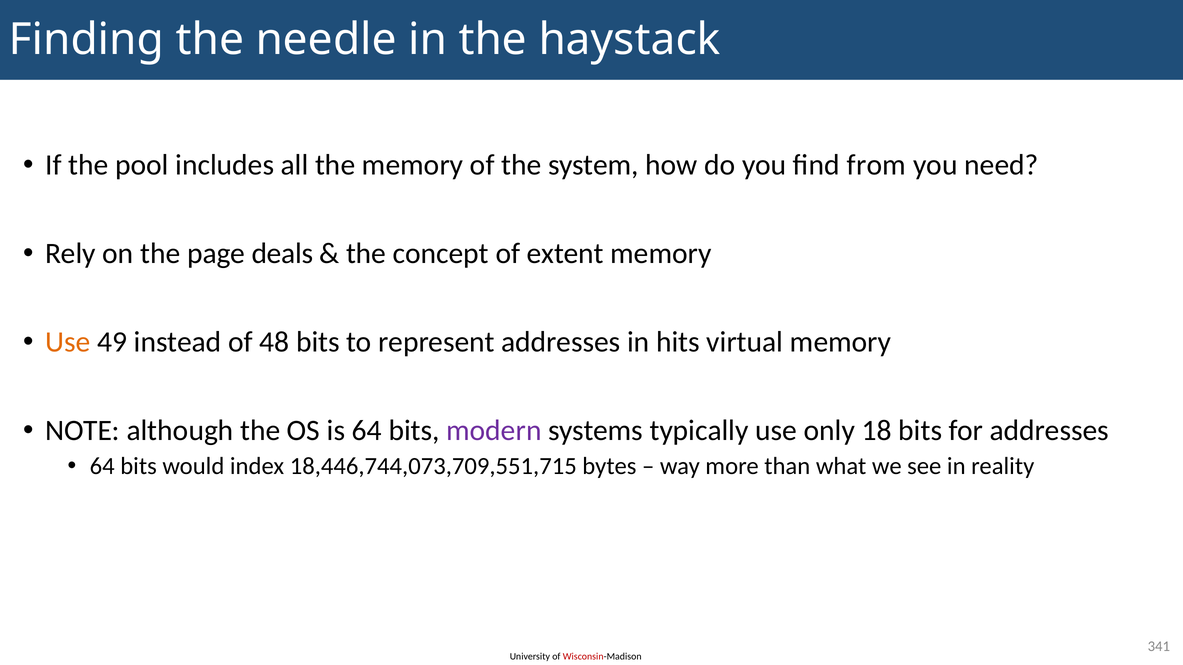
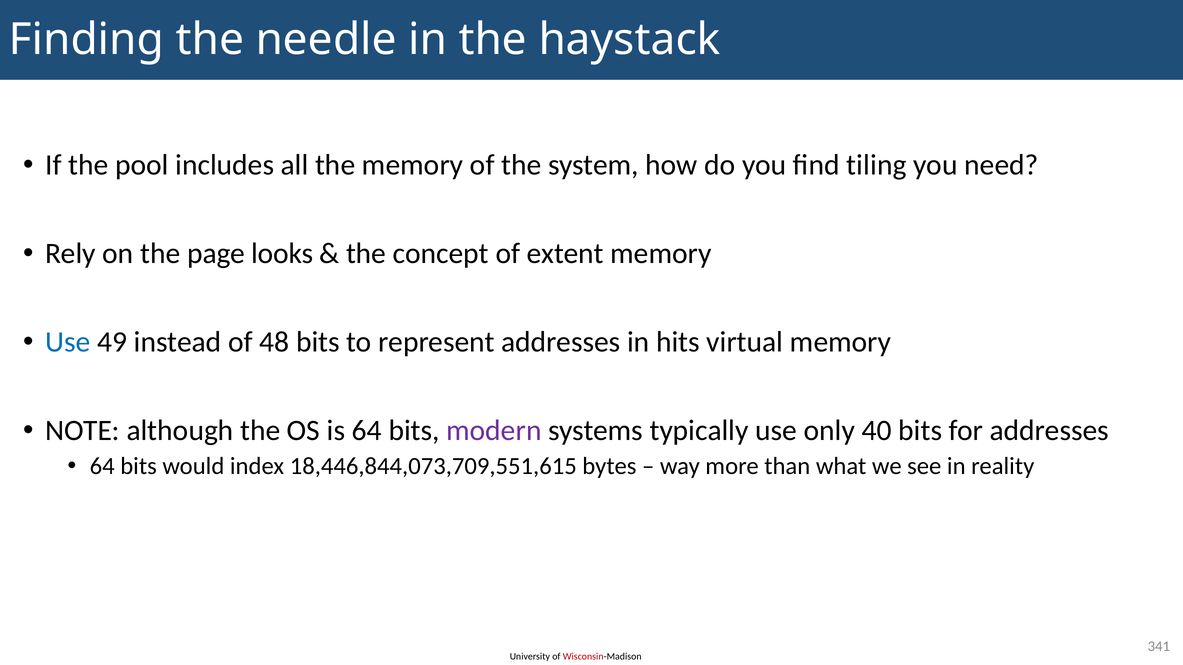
from: from -> tiling (876, 165)
deals: deals -> looks (282, 254)
Use colour: orange -> blue (68, 342)
18: 18 -> 40 (877, 431)
18,446,744,073,709,551,715: 18,446,744,073,709,551,715 -> 18,446,844,073,709,551,615 (433, 466)
